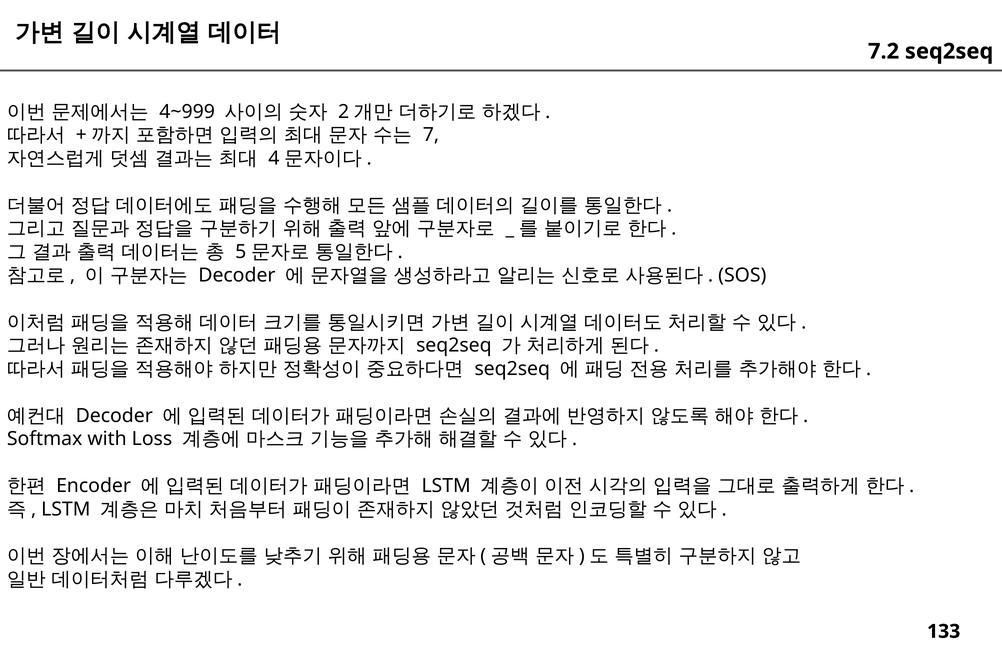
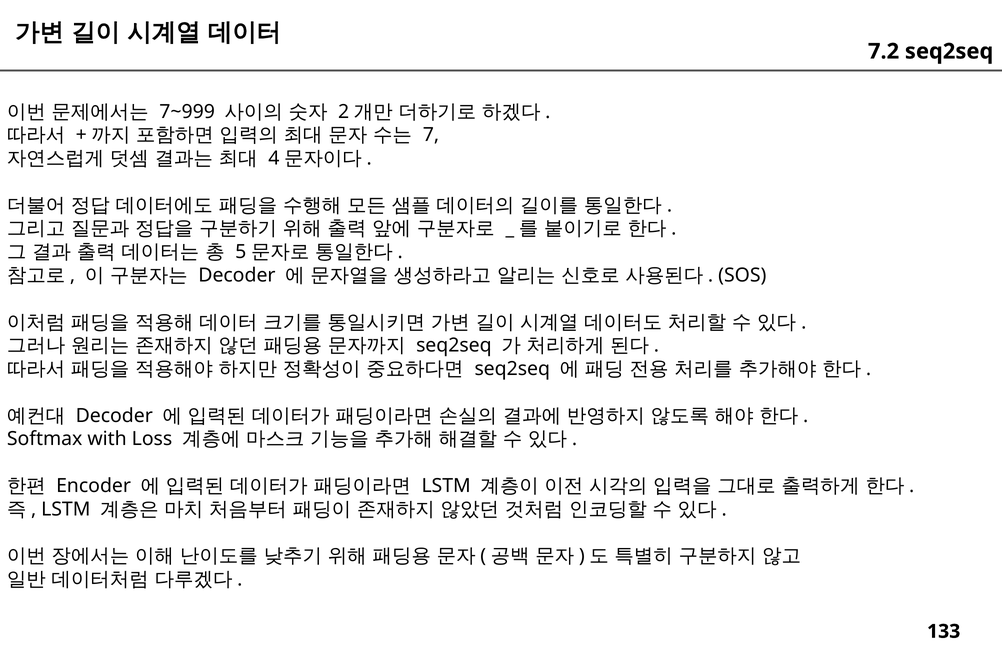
4~999: 4~999 -> 7~999 (187, 112)
